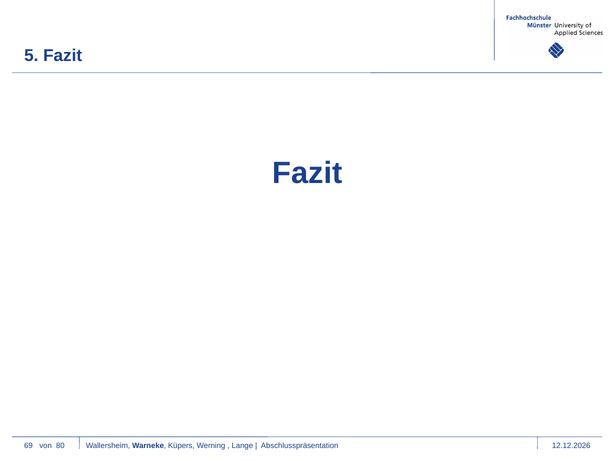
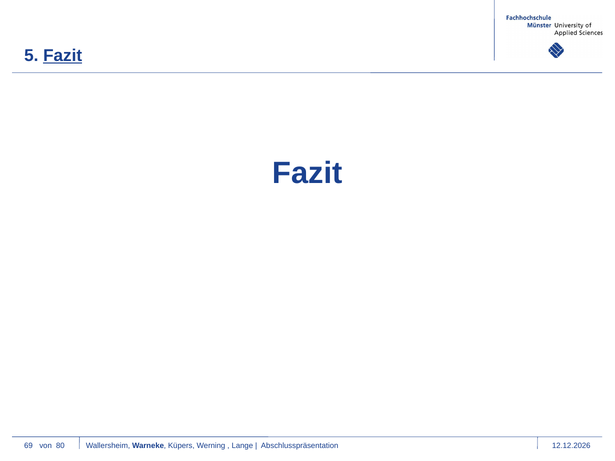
Fazit underline: none -> present (63, 56)
